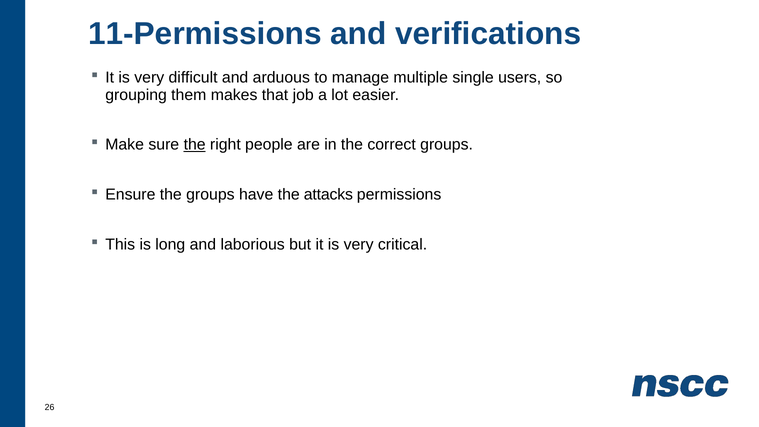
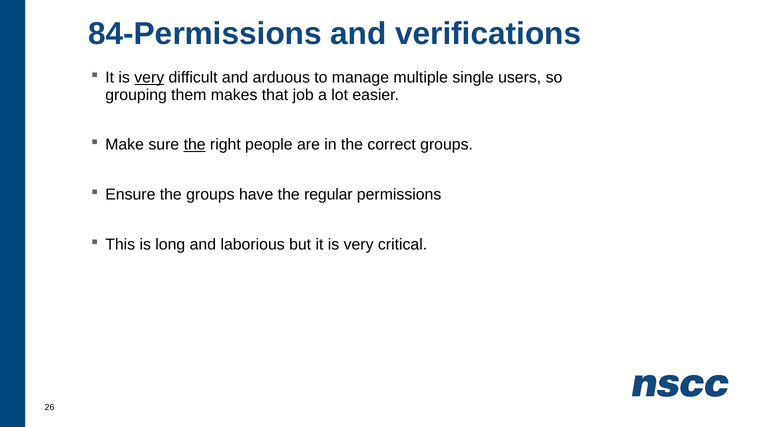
11-Permissions: 11-Permissions -> 84-Permissions (205, 34)
very underline: none -> present (149, 78)
attacks: attacks -> regular (328, 195)
